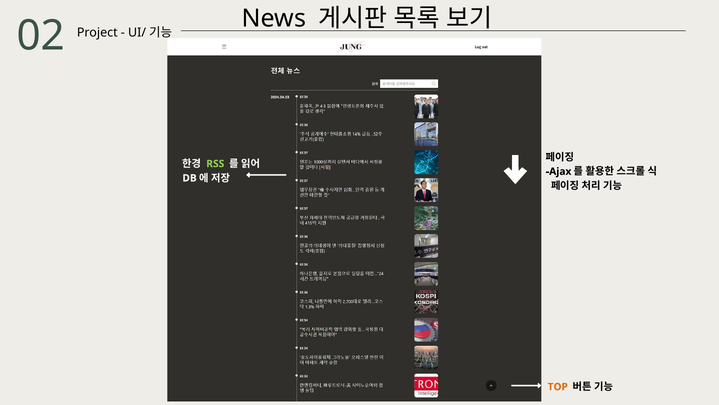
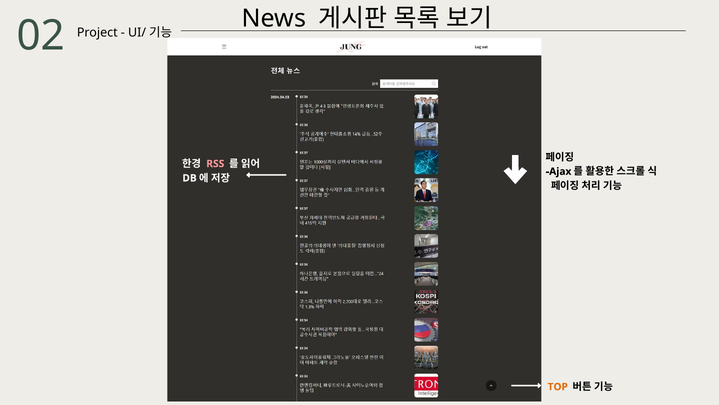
RSS colour: light green -> pink (215, 164)
